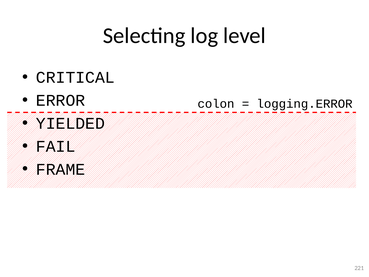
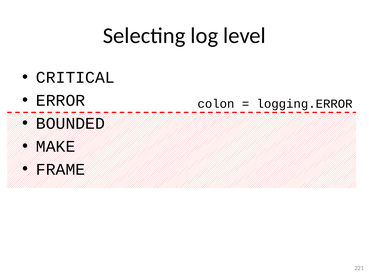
YIELDED: YIELDED -> BOUNDED (70, 123)
FAIL: FAIL -> MAKE (56, 146)
